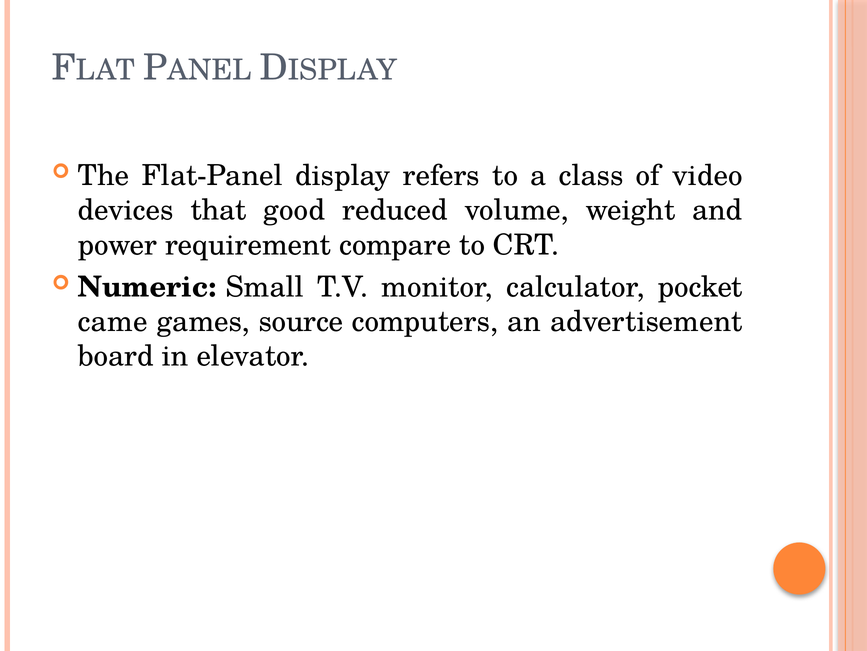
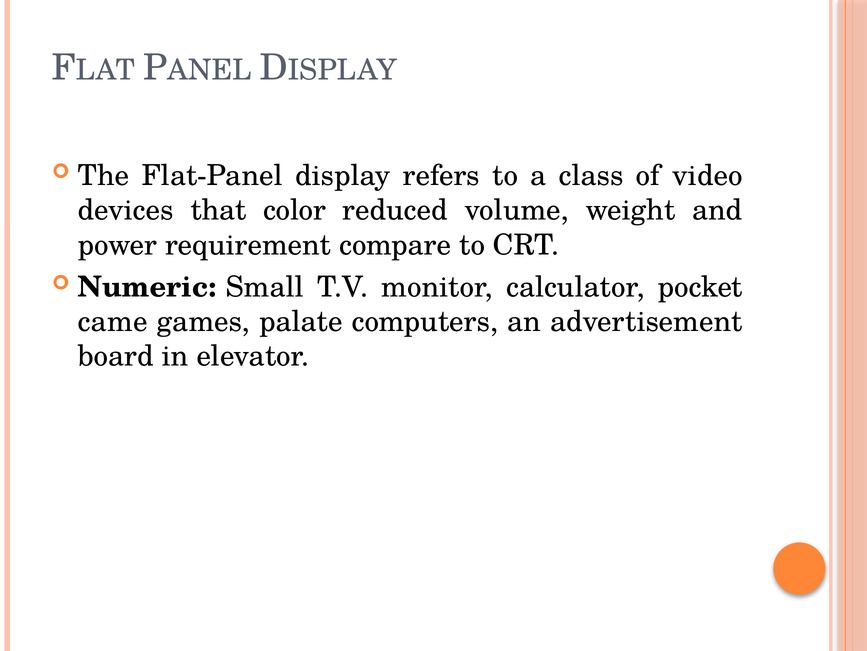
good: good -> color (295, 210)
source: source -> palate (301, 321)
